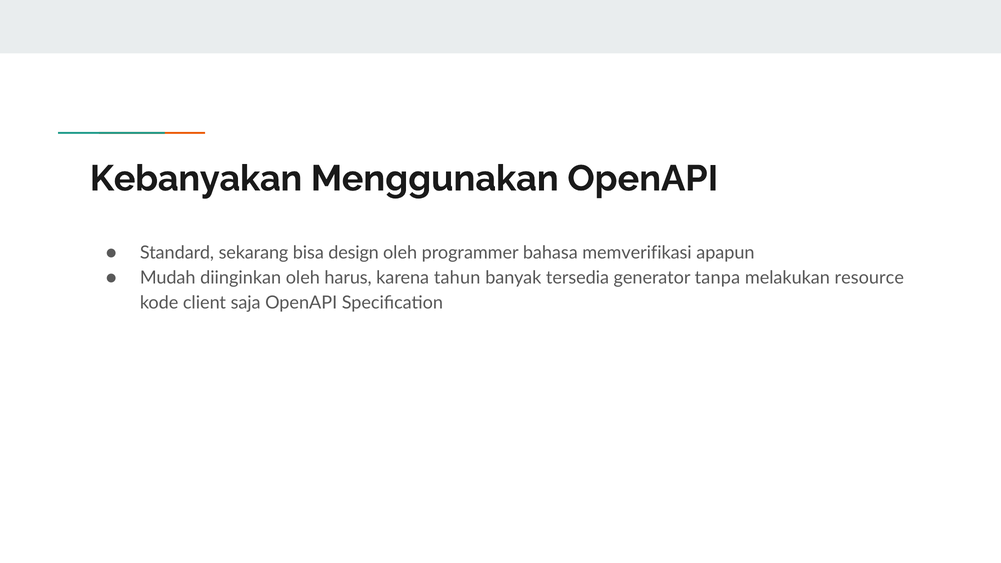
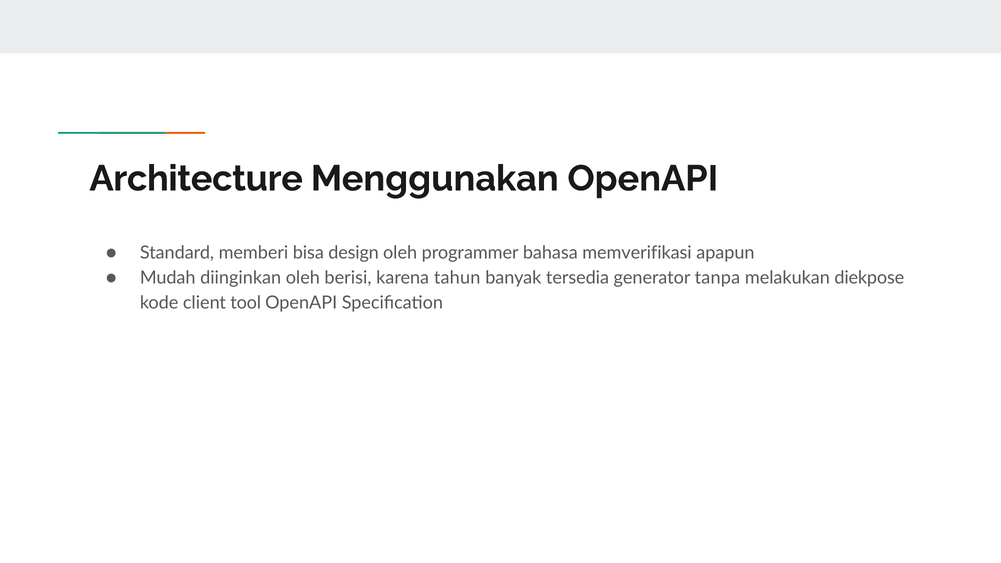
Kebanyakan: Kebanyakan -> Architecture (196, 179)
sekarang: sekarang -> memberi (253, 253)
harus: harus -> berisi (348, 278)
resource: resource -> diekpose (869, 278)
saja: saja -> tool (246, 303)
